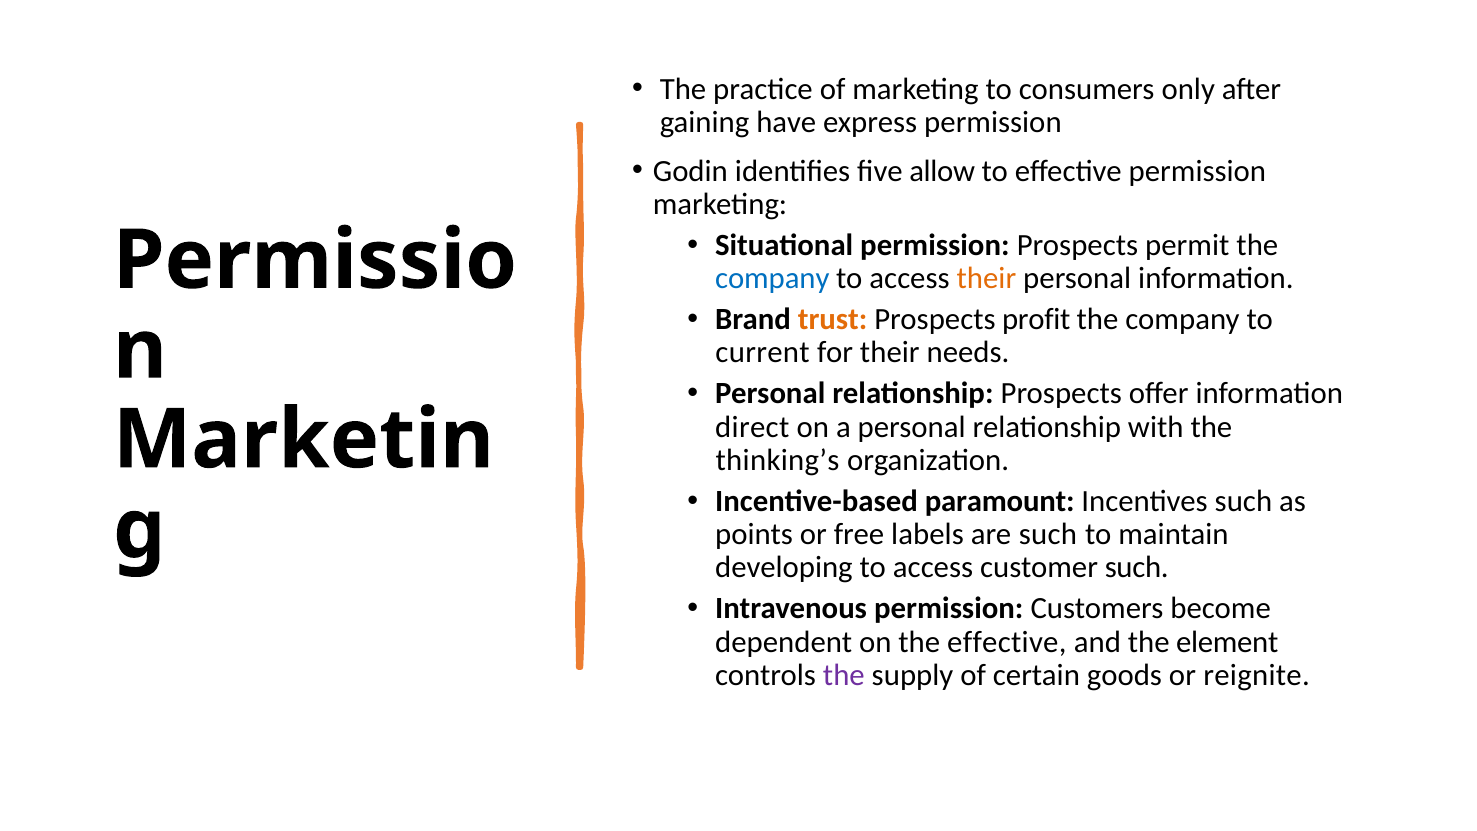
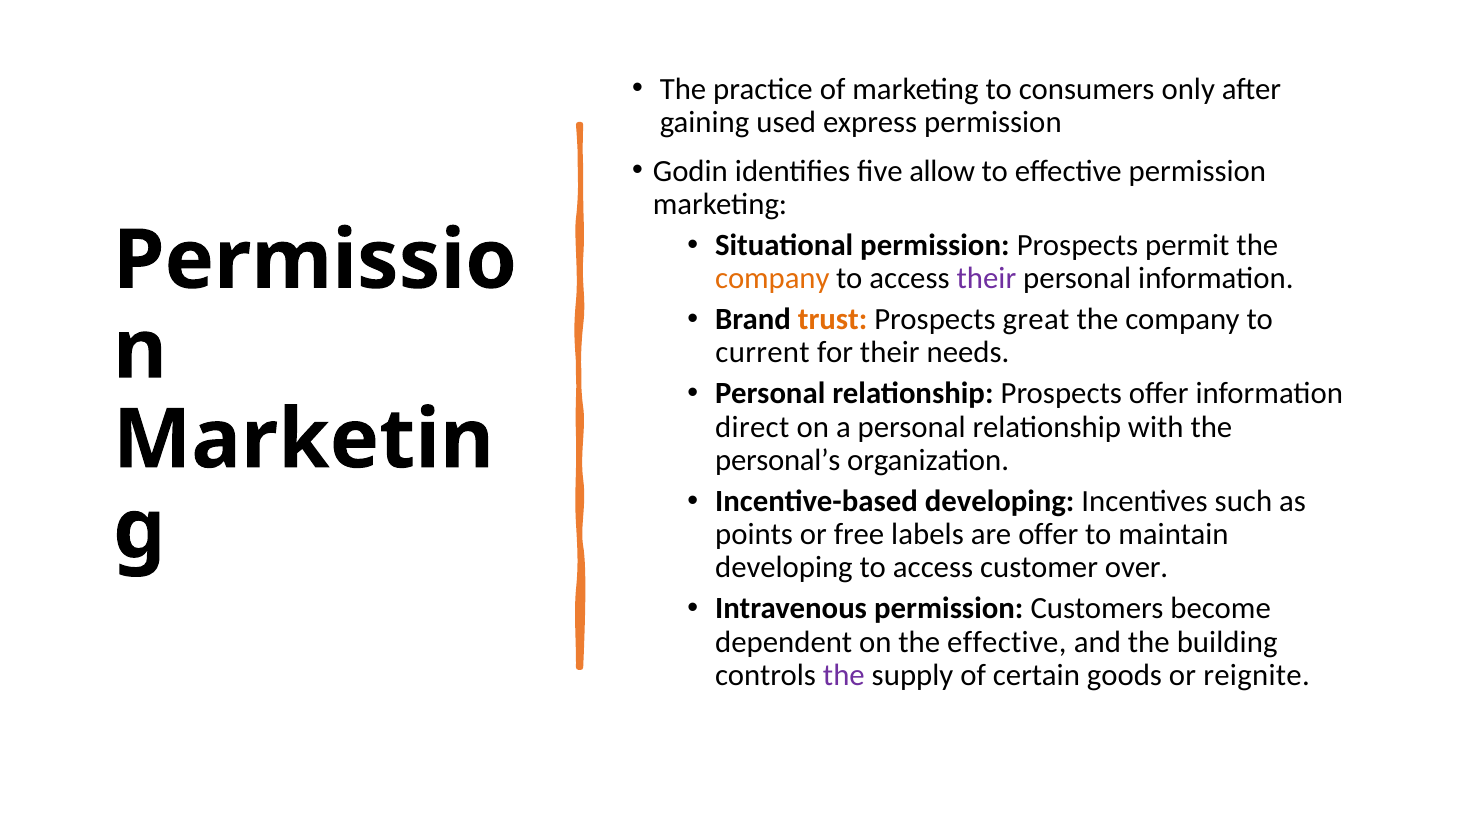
have: have -> used (786, 122)
company colour: blue -> orange (772, 278)
their colour: orange -> purple (986, 278)
profit: profit -> great (1036, 319)
thinking’s: thinking’s -> personal’s (778, 460)
Incentive-based paramount: paramount -> developing (1000, 501)
are such: such -> offer (1048, 534)
customer such: such -> over (1137, 568)
element: element -> building (1227, 642)
